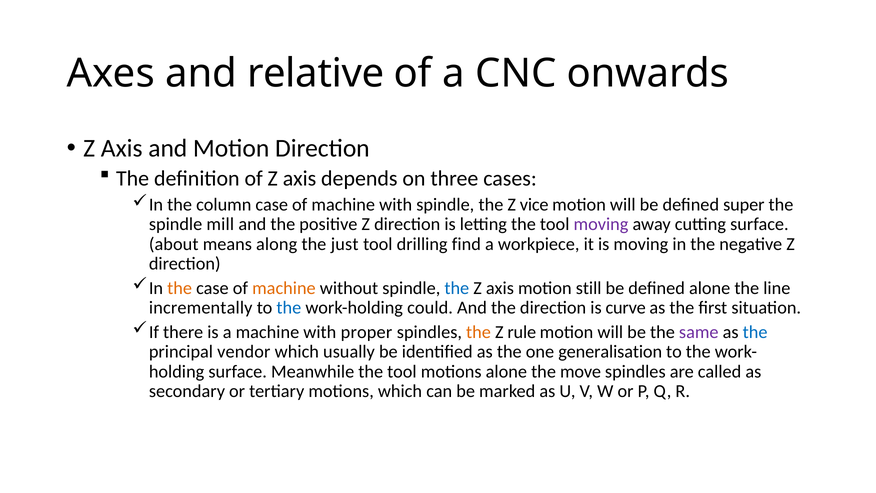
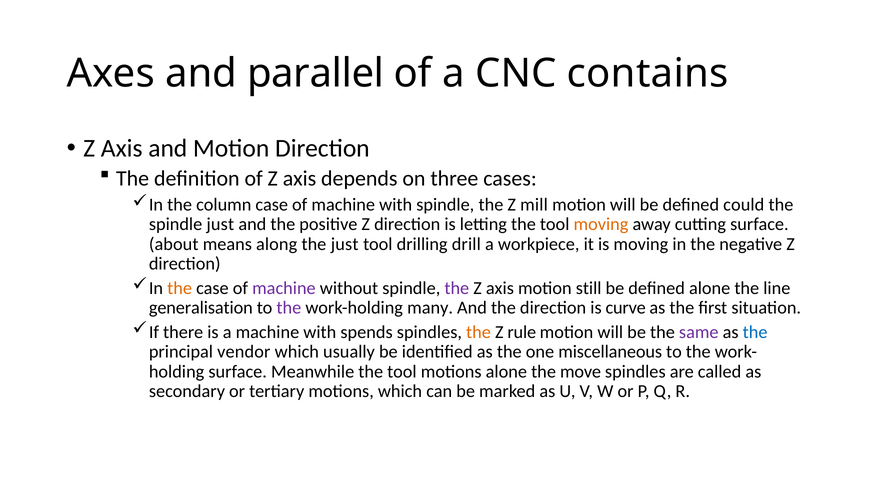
relative: relative -> parallel (316, 74)
onwards: onwards -> contains (648, 74)
vice: vice -> mill (534, 205)
super: super -> could (744, 205)
spindle mill: mill -> just (220, 224)
moving colour: purple -> orange (601, 224)
find: find -> drill (466, 244)
machine colour: orange -> purple (284, 288)
the colour: blue -> purple (457, 288)
incrementally: incrementally -> generalisation (201, 308)
the colour: blue -> purple (289, 308)
could: could -> many (430, 308)
proper: proper -> spends (367, 332)
generalisation: generalisation -> miscellaneous (610, 352)
